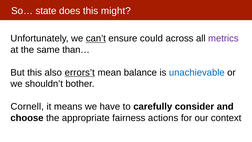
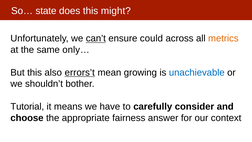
metrics colour: purple -> orange (223, 38)
than…: than… -> only… (76, 50)
balance: balance -> growing (140, 72)
Cornell: Cornell -> Tutorial (27, 106)
actions: actions -> answer (163, 118)
